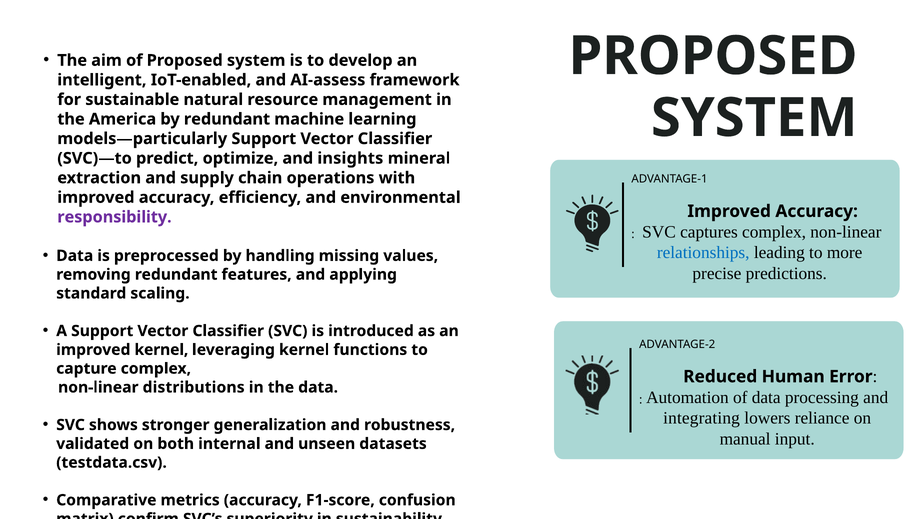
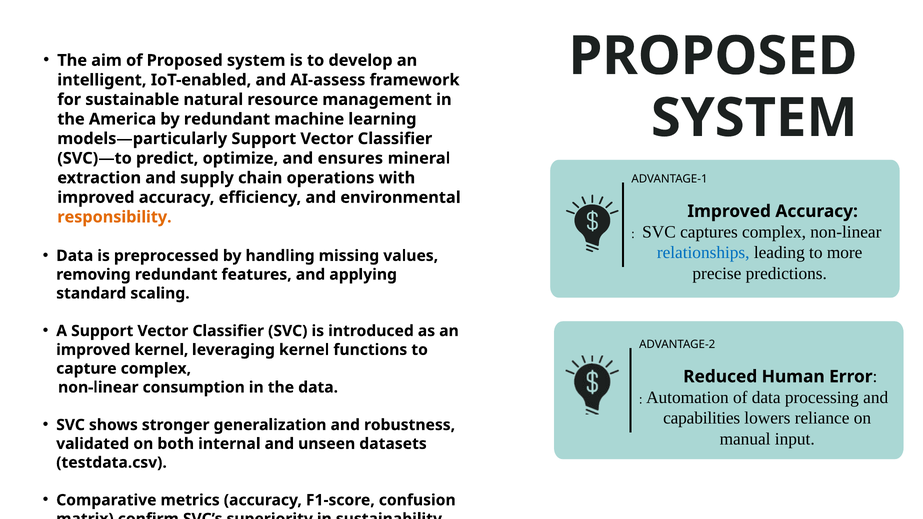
insights: insights -> ensures (350, 158)
responsibility colour: purple -> orange (114, 217)
distributions: distributions -> consumption (194, 387)
integrating: integrating -> capabilities (702, 418)
